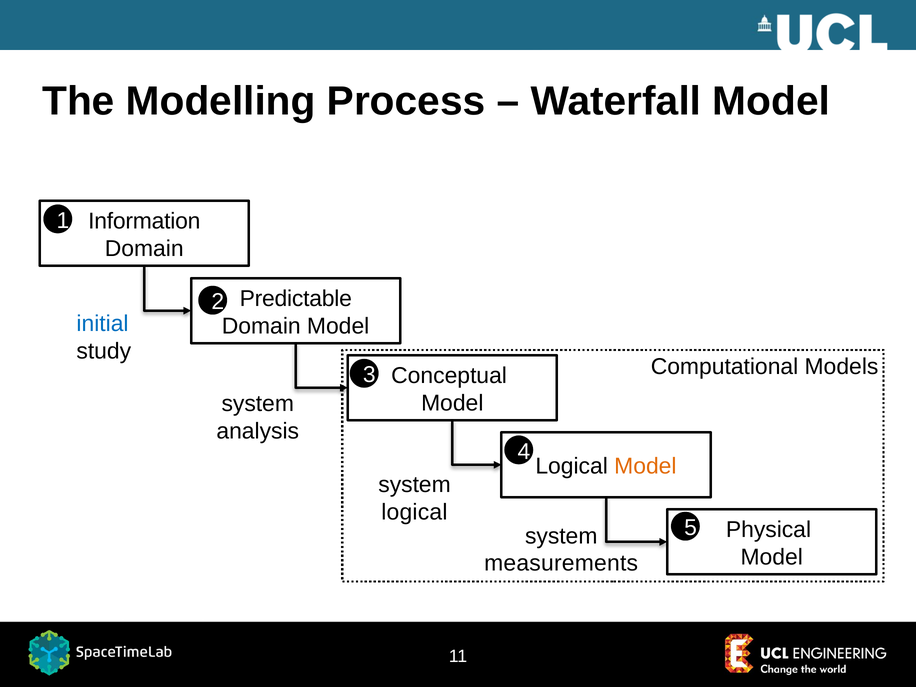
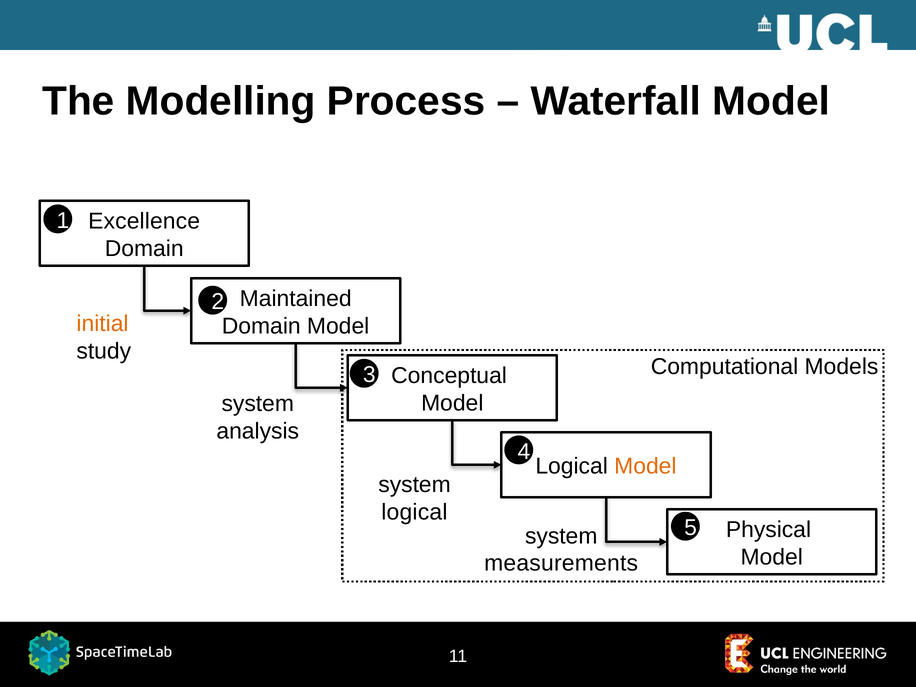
Information: Information -> Excellence (144, 221)
Predictable: Predictable -> Maintained (296, 299)
initial colour: blue -> orange (103, 324)
